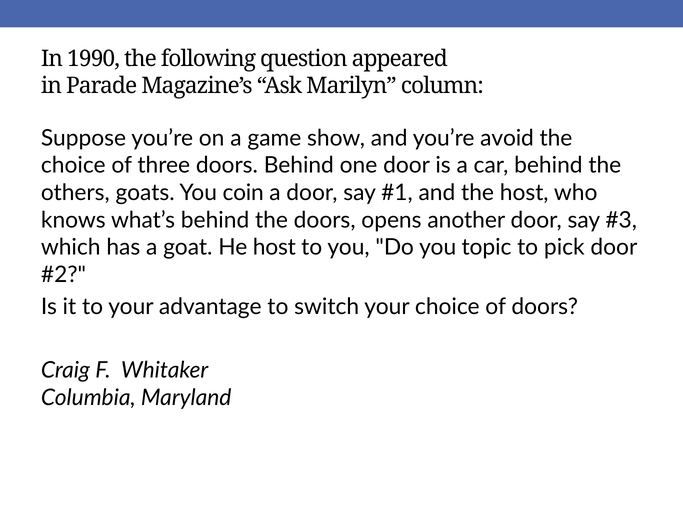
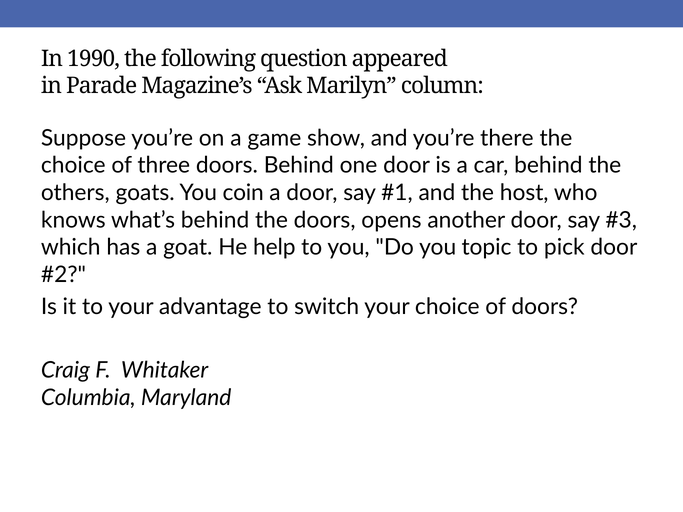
avoid: avoid -> there (507, 138)
He host: host -> help (274, 247)
